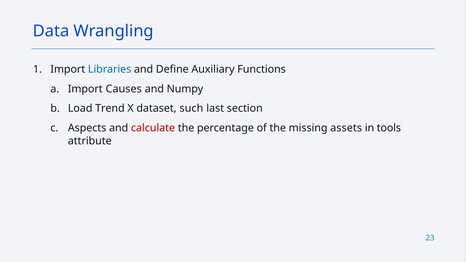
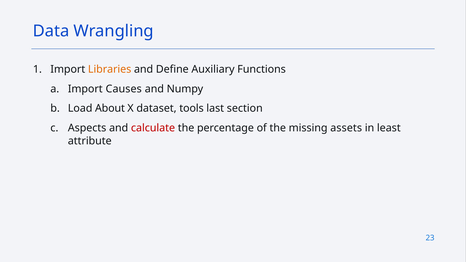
Libraries colour: blue -> orange (110, 69)
Trend: Trend -> About (110, 108)
such: such -> tools (192, 108)
tools: tools -> least (389, 128)
